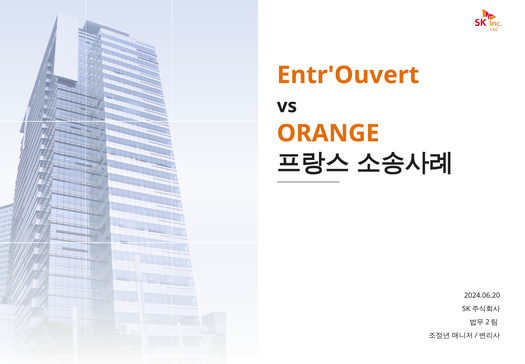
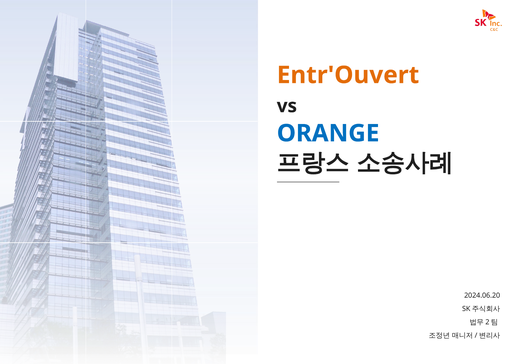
ORANGE colour: orange -> blue (328, 133)
